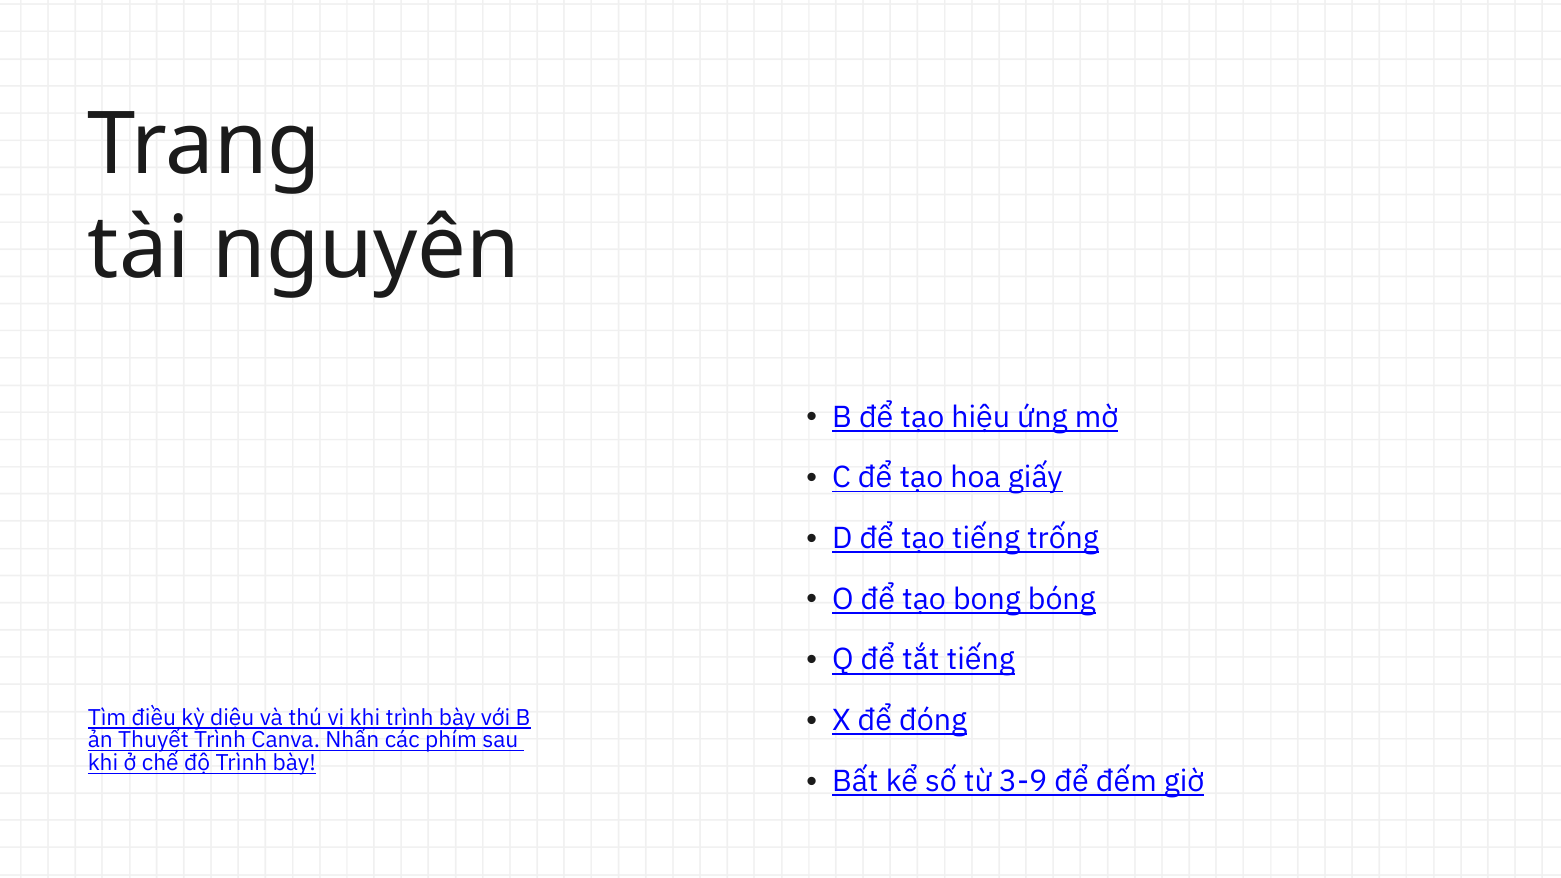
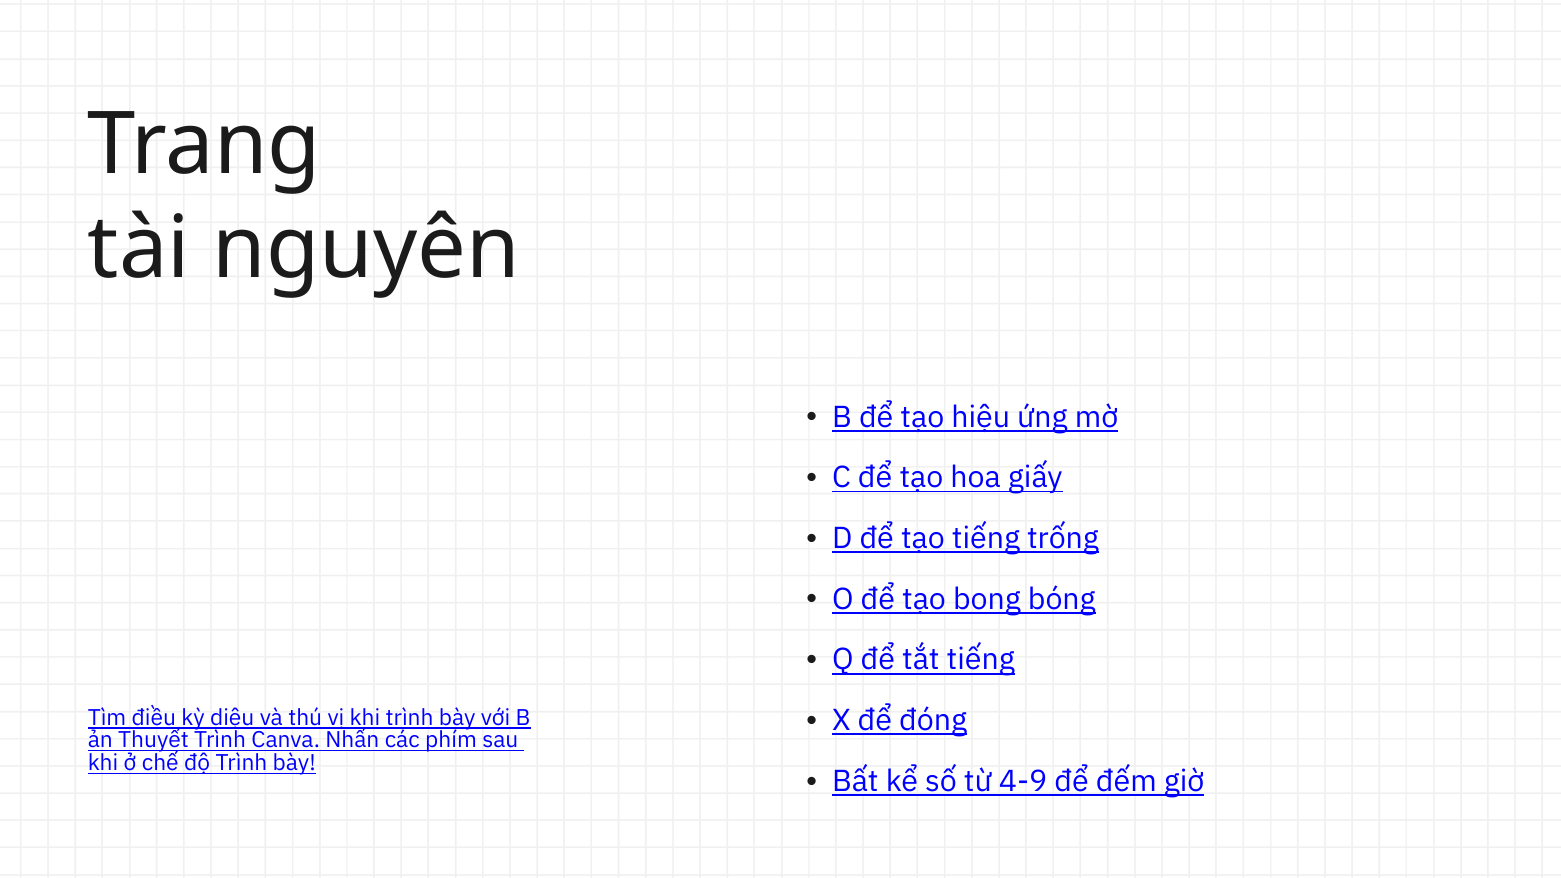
3-9: 3-9 -> 4-9 (1023, 781)
